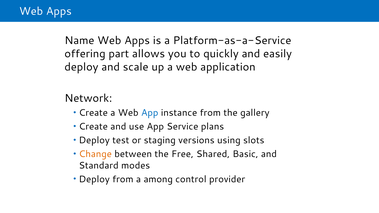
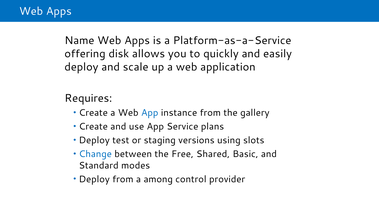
part: part -> disk (119, 54)
Network: Network -> Requires (88, 98)
Change colour: orange -> blue (95, 154)
